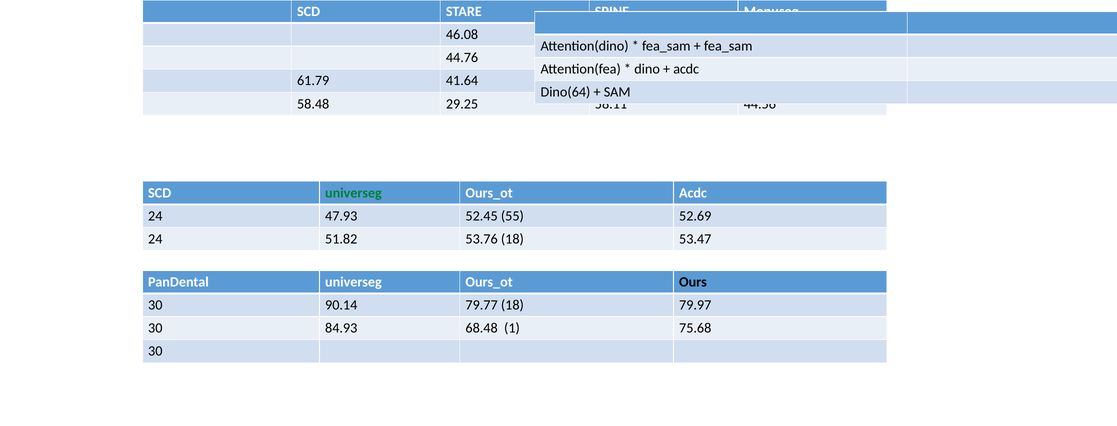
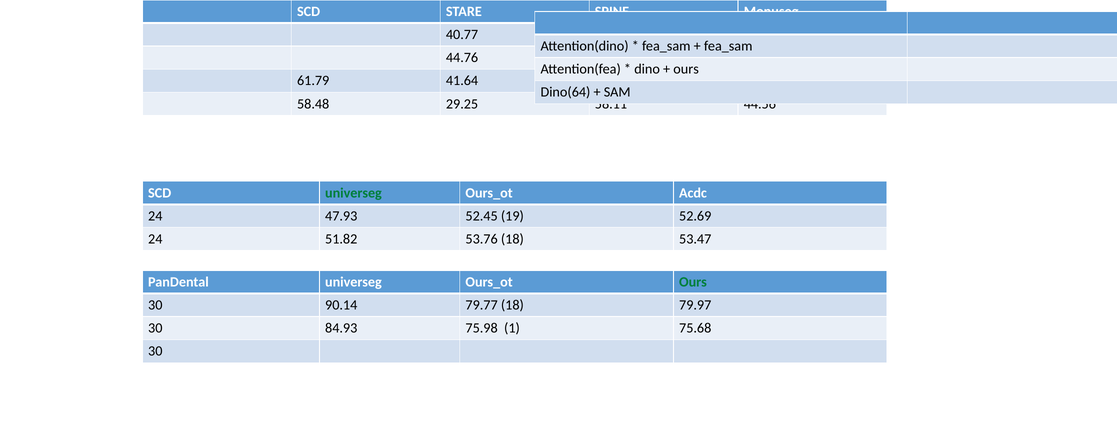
46.08: 46.08 -> 40.77 (462, 35)
acdc: acdc -> ours (686, 69)
55: 55 -> 19 (512, 216)
Ours colour: black -> green (693, 282)
68.48: 68.48 -> 75.98 (482, 328)
